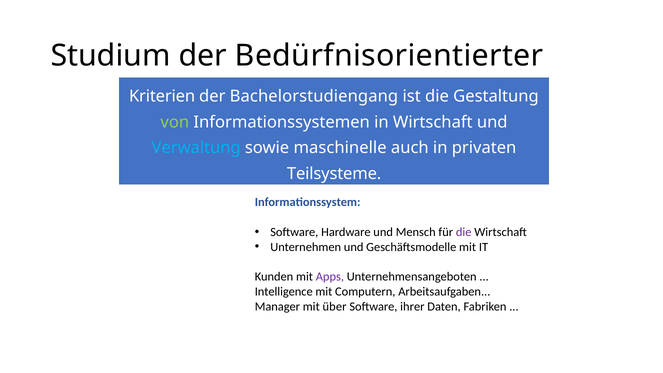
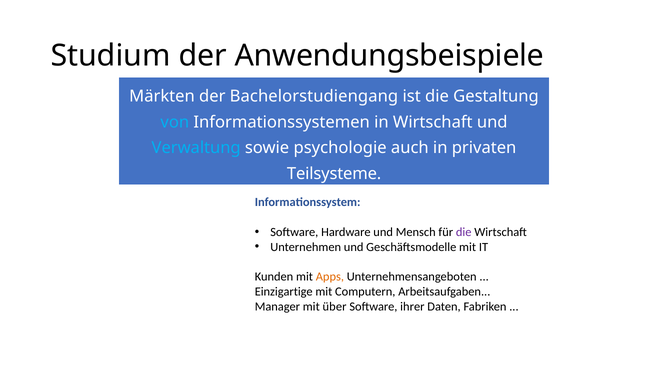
Bedürfnisorientierter: Bedürfnisorientierter -> Anwendungsbeispiele (389, 56)
Kriterien: Kriterien -> Märkten (162, 96)
von colour: light green -> light blue (175, 122)
maschinelle: maschinelle -> psychologie (340, 148)
Apps colour: purple -> orange (330, 277)
Intelligence: Intelligence -> Einzigartige (284, 292)
